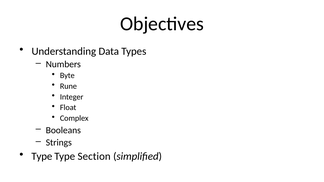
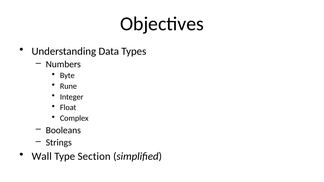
Type: Type -> Wall (42, 157)
